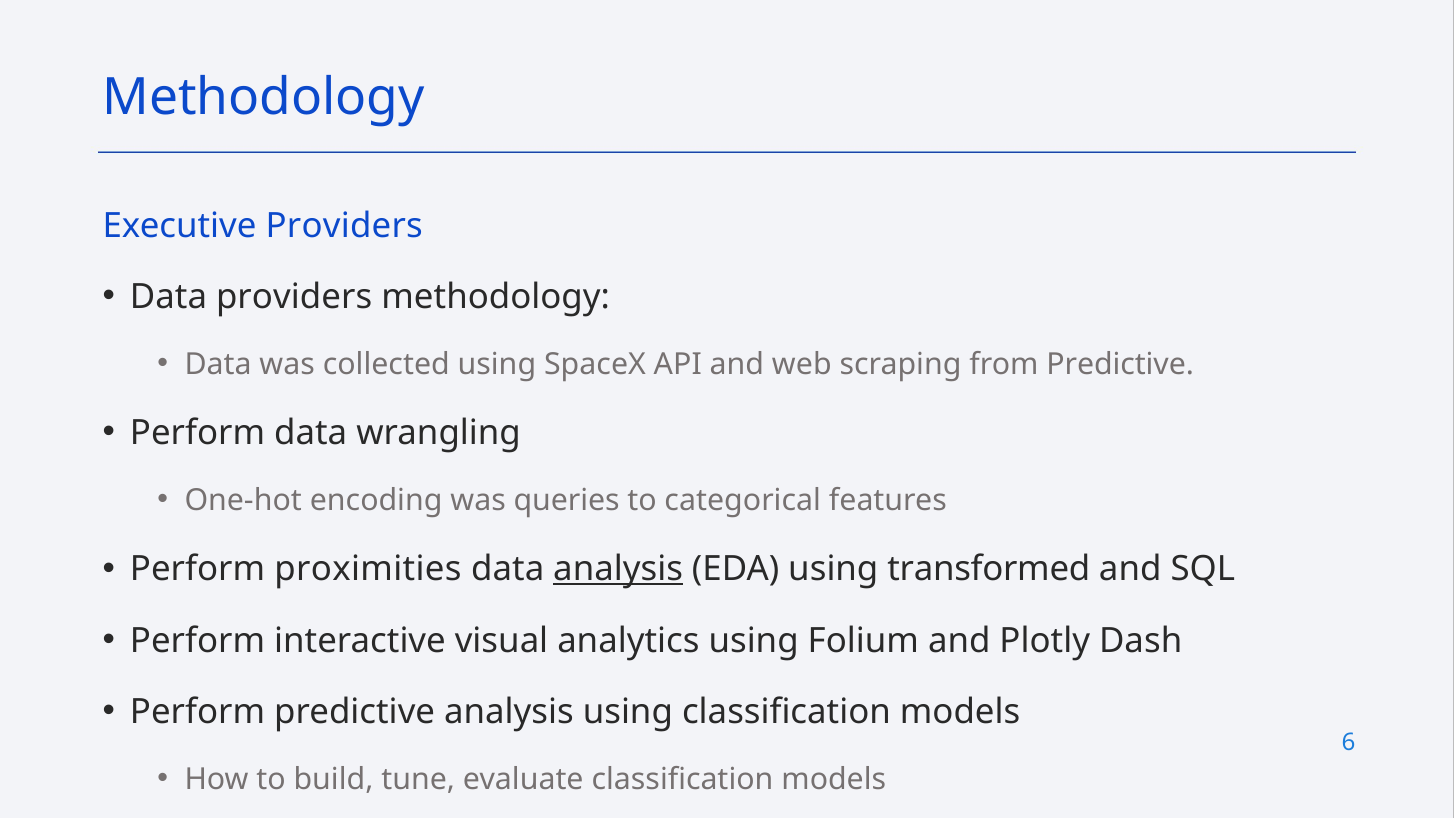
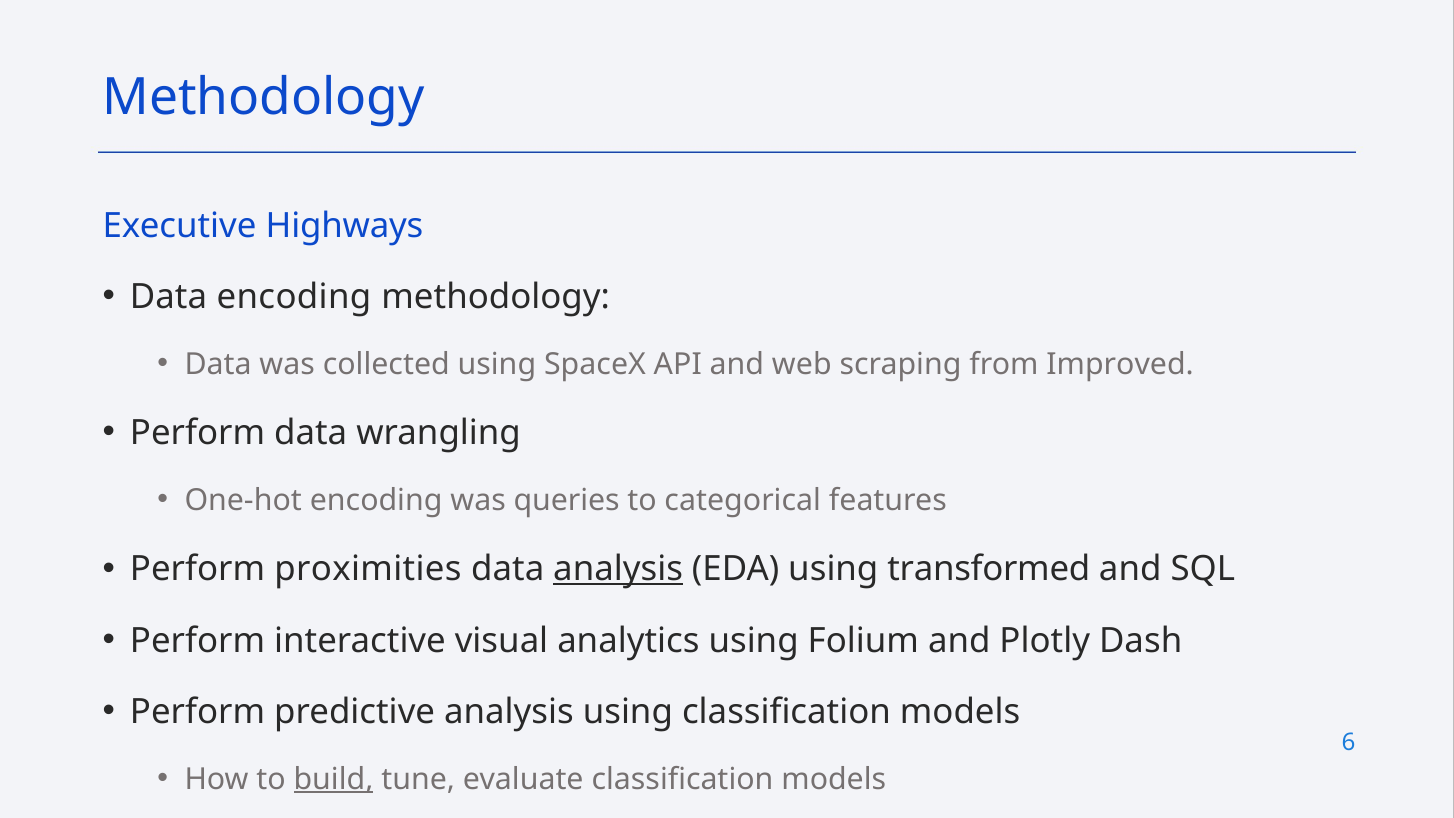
Executive Providers: Providers -> Highways (344, 226)
Data providers: providers -> encoding (294, 297)
from Predictive: Predictive -> Improved (1120, 364)
build underline: none -> present (334, 779)
